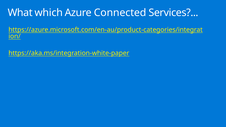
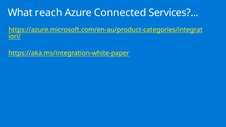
which: which -> reach (49, 13)
